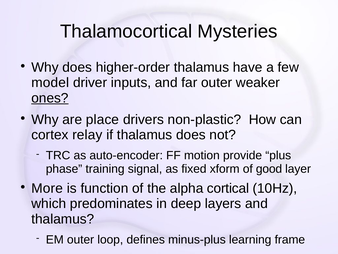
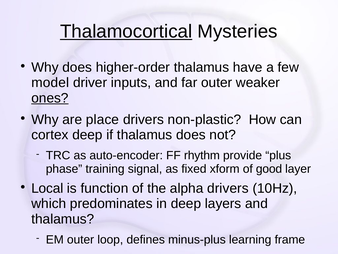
Thalamocortical underline: none -> present (126, 31)
cortex relay: relay -> deep (87, 135)
motion: motion -> rhythm (202, 155)
More: More -> Local (47, 188)
alpha cortical: cortical -> drivers (228, 188)
